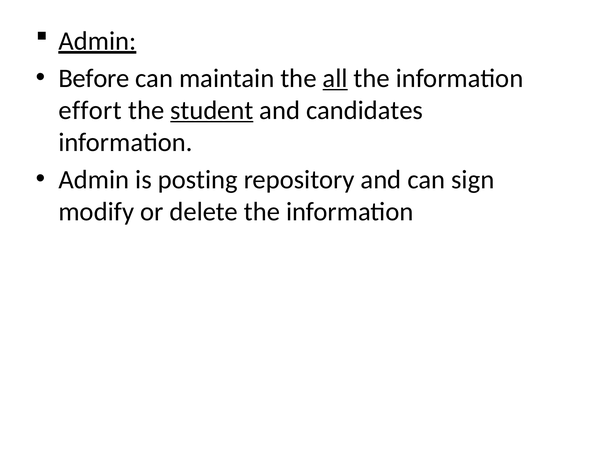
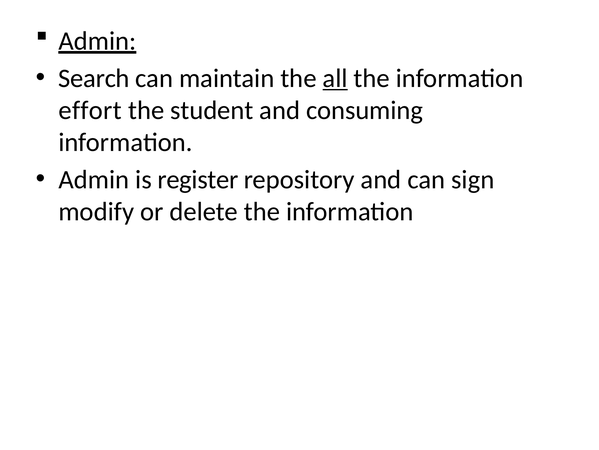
Before: Before -> Search (94, 78)
student underline: present -> none (212, 110)
candidates: candidates -> consuming (364, 110)
posting: posting -> register (198, 179)
